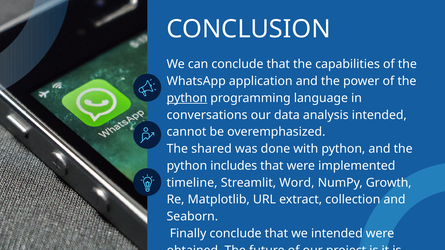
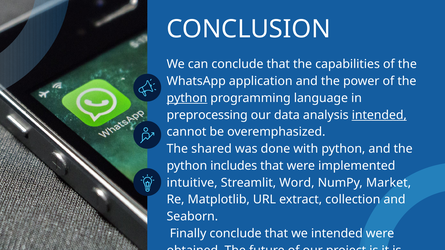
conversations: conversations -> preprocessing (207, 115)
intended underline: none -> present (379, 115)
timeline: timeline -> intuitive (192, 183)
Growth: Growth -> Market (389, 183)
